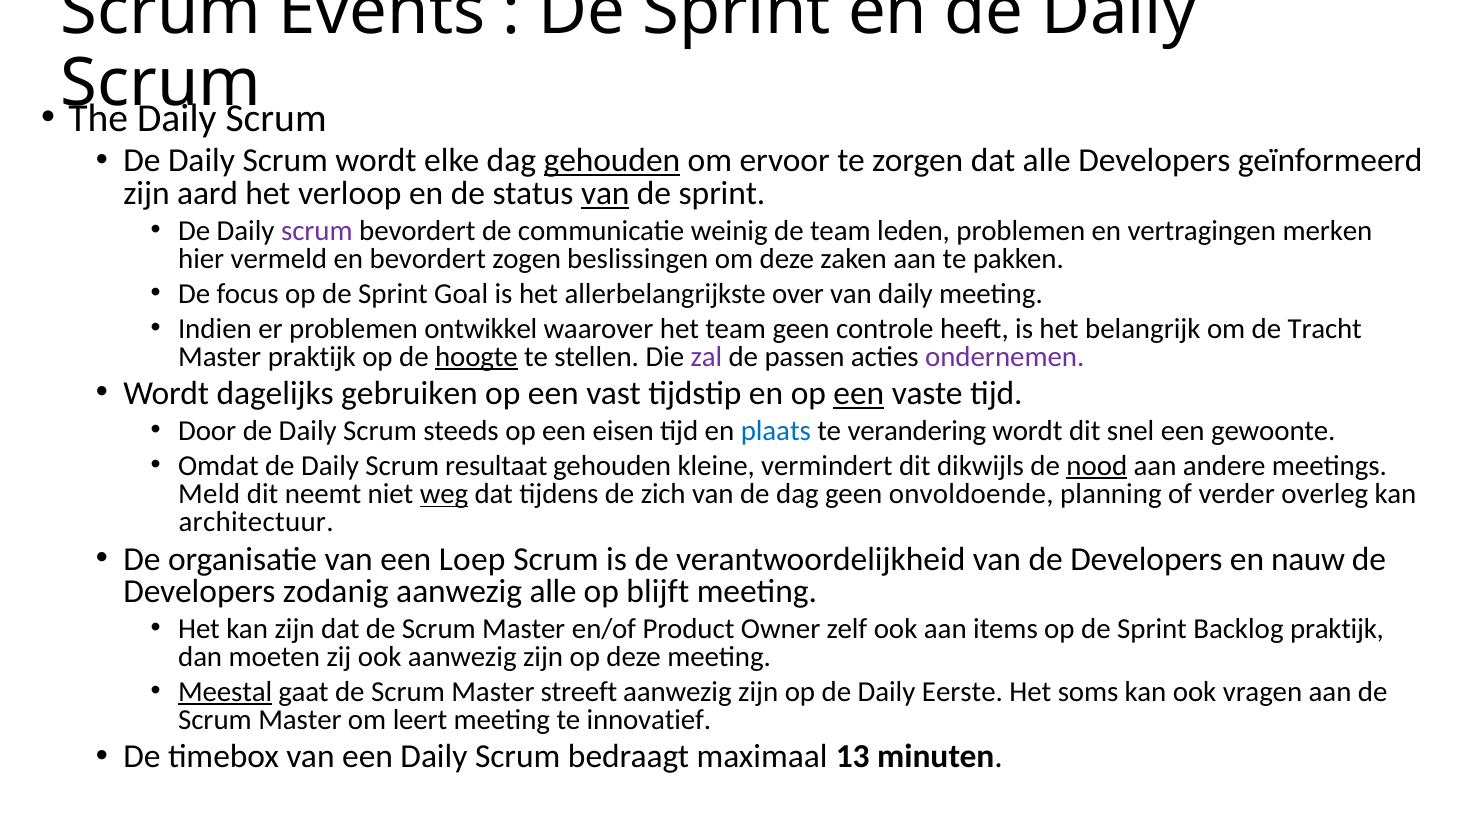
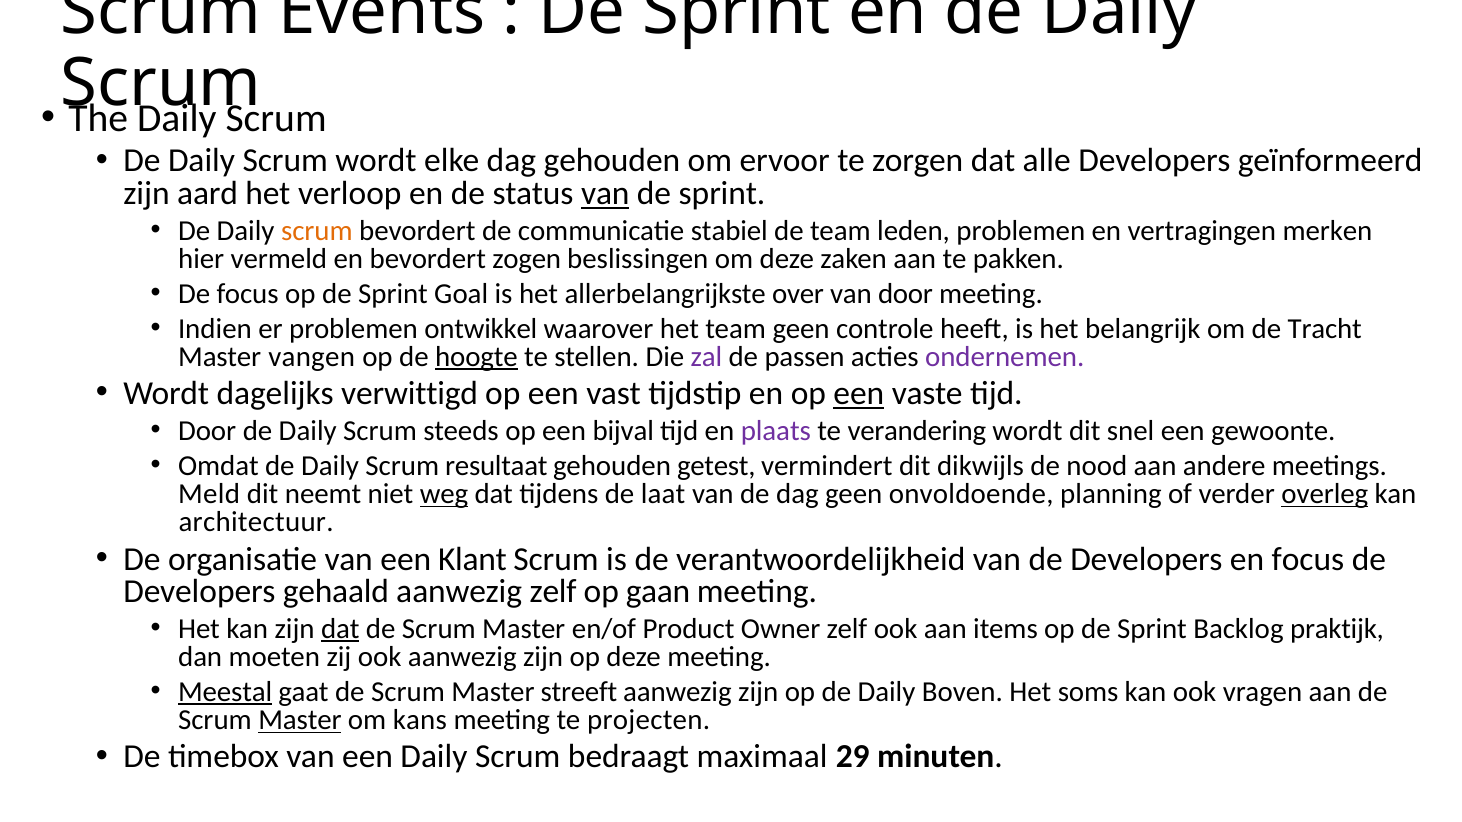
gehouden underline: present -> none (612, 161)
scrum colour: purple -> orange (317, 231)
weinig: weinig -> stabiel (729, 231)
van daily: daily -> door (906, 294)
Master praktijk: praktijk -> vangen (312, 357)
gebruiken: gebruiken -> verwittigd (410, 394)
eisen: eisen -> bijval (623, 431)
plaats colour: blue -> purple (776, 431)
kleine: kleine -> getest (716, 466)
nood underline: present -> none (1097, 466)
zich: zich -> laat (663, 494)
overleg underline: none -> present (1325, 494)
Loep: Loep -> Klant (472, 559)
en nauw: nauw -> focus (1308, 559)
zodanig: zodanig -> gehaald (336, 592)
aanwezig alle: alle -> zelf (553, 592)
blijft: blijft -> gaan (658, 592)
dat underline: none -> present (340, 629)
Eerste: Eerste -> Boven (962, 692)
Master underline: none -> present (300, 720)
leert: leert -> kans (420, 720)
innovatief: innovatief -> projecten (649, 720)
13: 13 -> 29 (853, 757)
